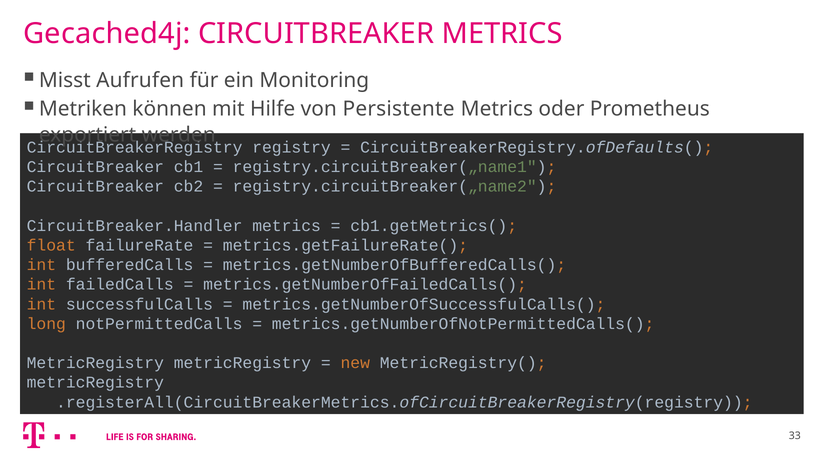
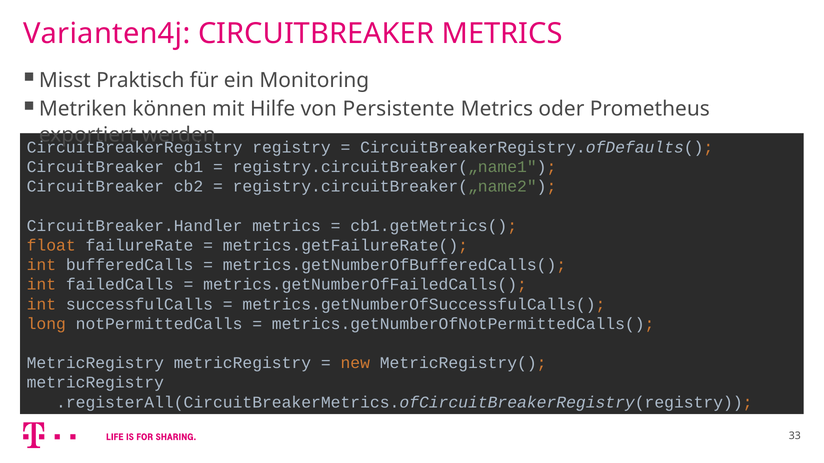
Gecached4j: Gecached4j -> Varianten4j (107, 34)
Aufrufen: Aufrufen -> Praktisch (140, 80)
